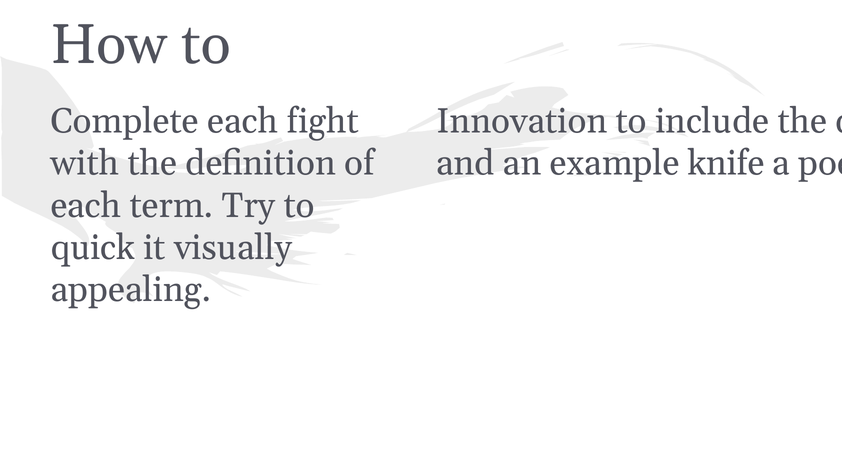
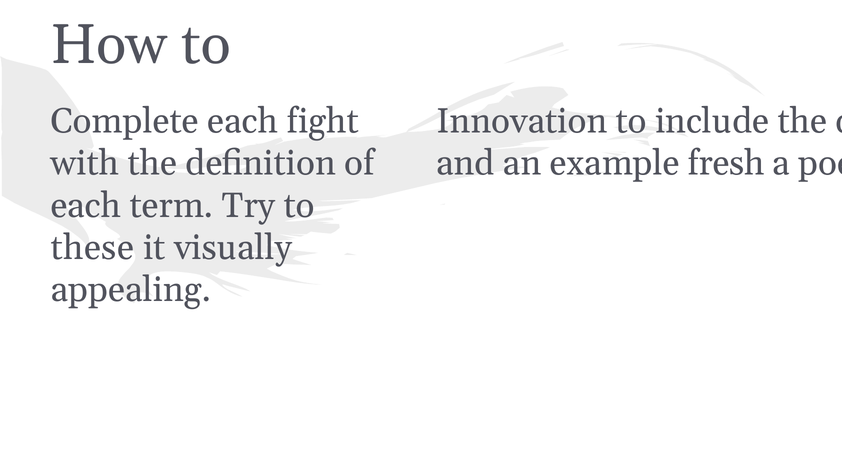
knife: knife -> fresh (726, 164)
quick: quick -> these (92, 248)
